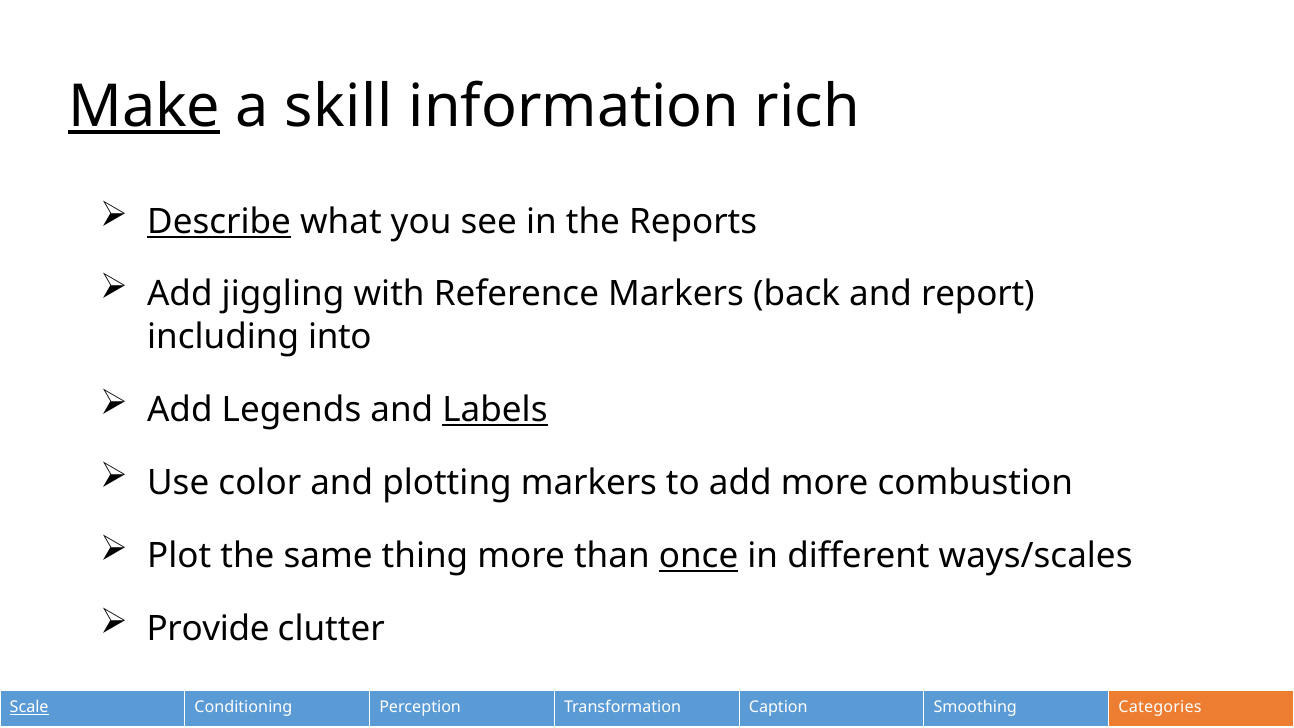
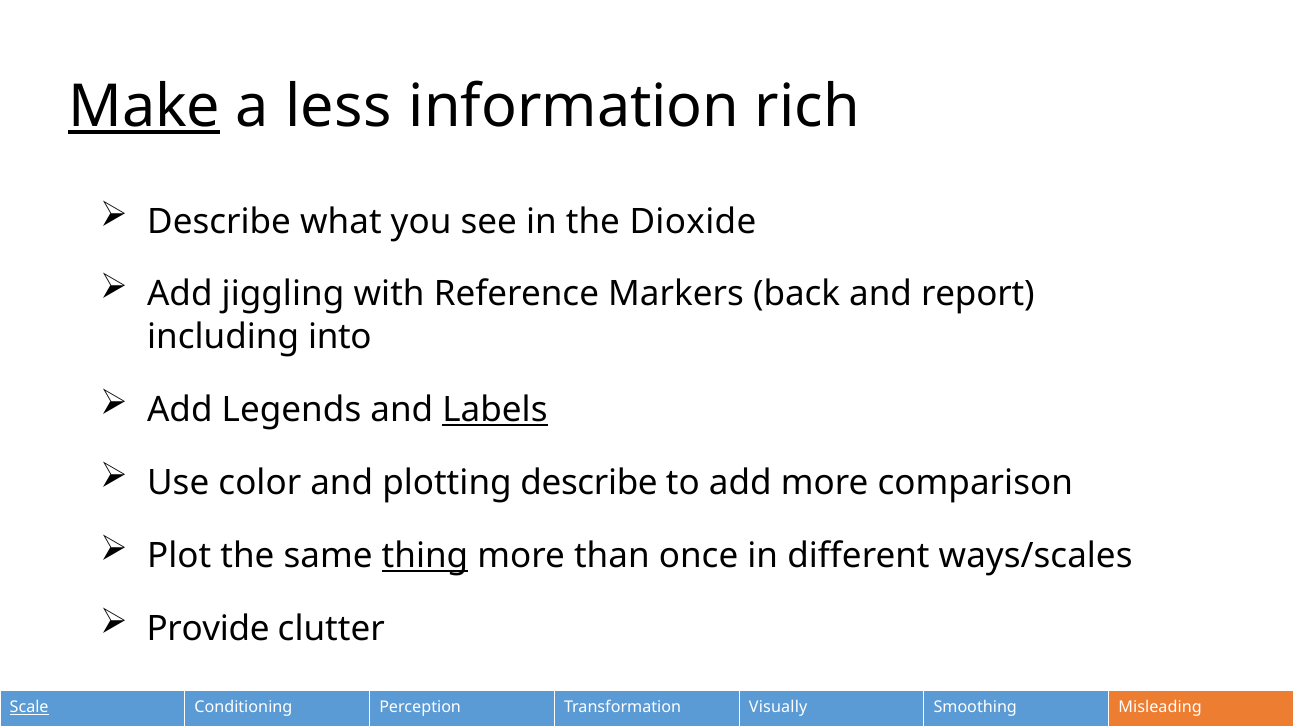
skill: skill -> less (339, 107)
Describe underline: present -> none (219, 222)
Reports: Reports -> Dioxide (693, 222)
plotting markers: markers -> describe (589, 483)
combustion: combustion -> comparison (975, 483)
thing underline: none -> present (425, 556)
once underline: present -> none (699, 556)
Caption: Caption -> Visually (778, 707)
Categories: Categories -> Misleading (1160, 707)
